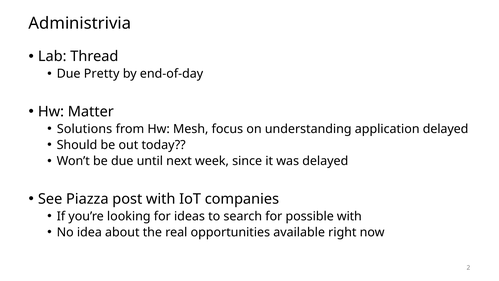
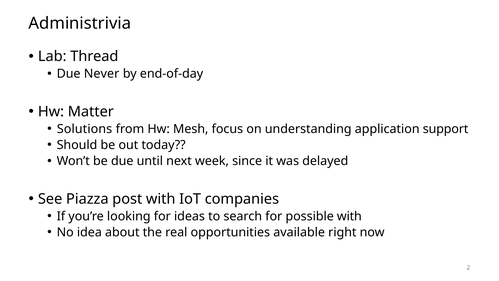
Pretty: Pretty -> Never (102, 74)
application delayed: delayed -> support (446, 129)
